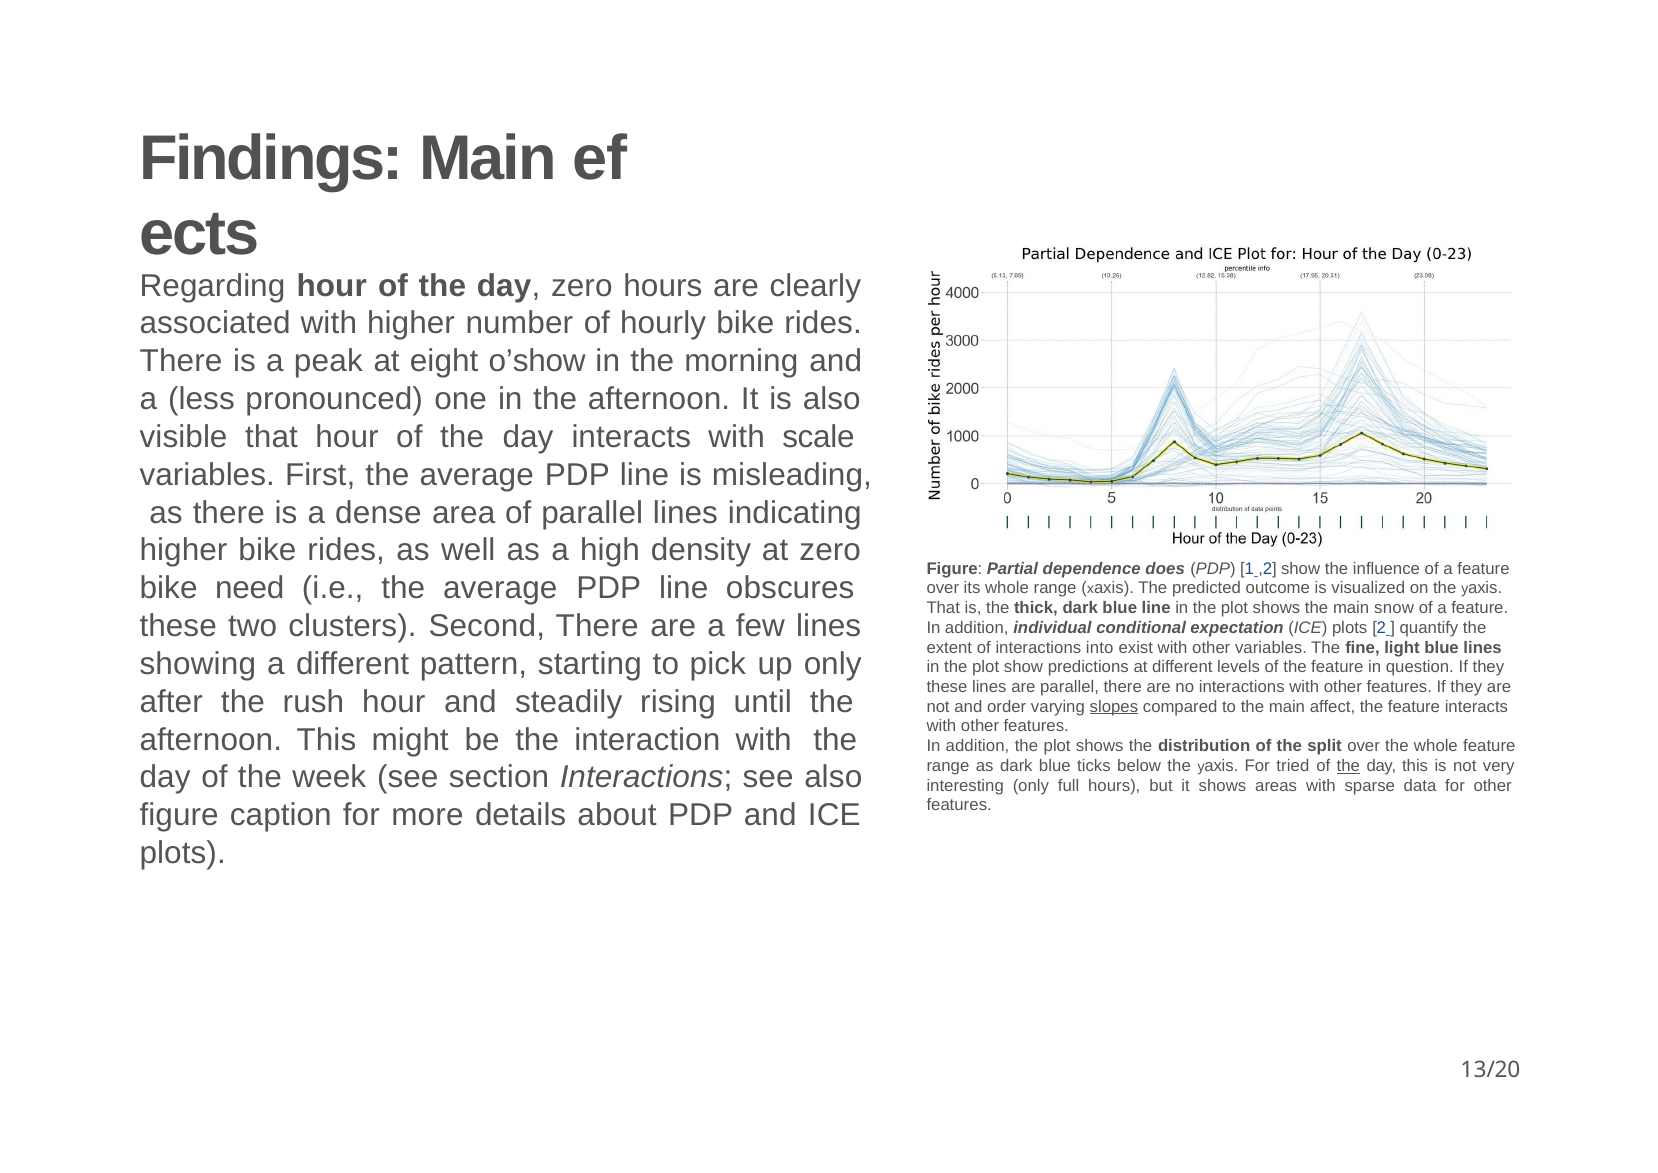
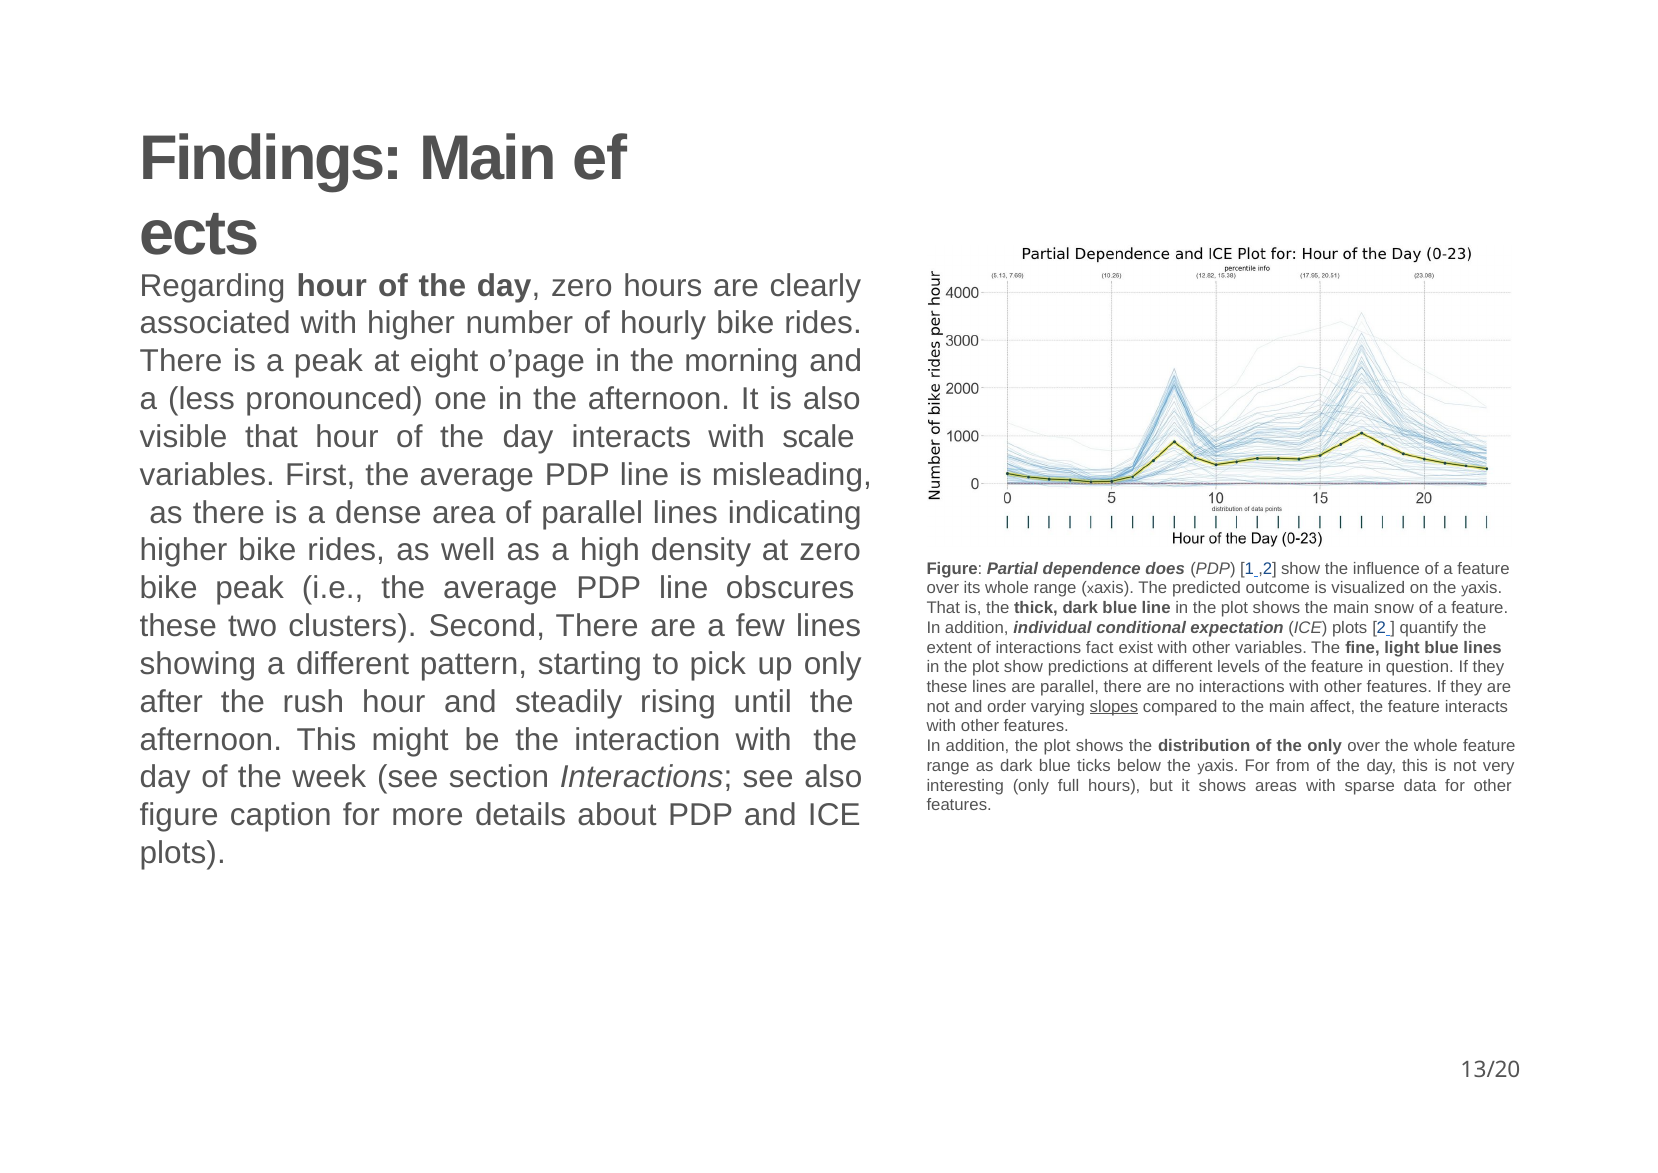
o’show: o’show -> o’page (537, 361)
bike need: need -> peak (250, 588)
into: into -> fact (1100, 647)
the split: split -> only (1325, 746)
tried: tried -> from (1293, 766)
the underline: present -> none (1348, 766)
